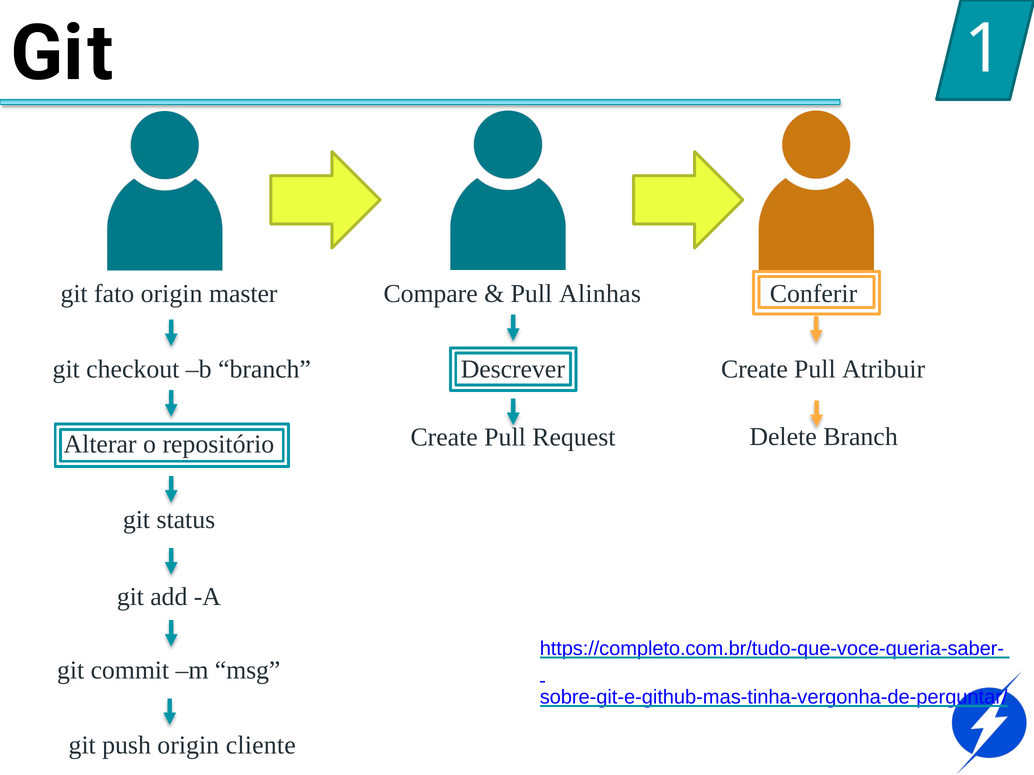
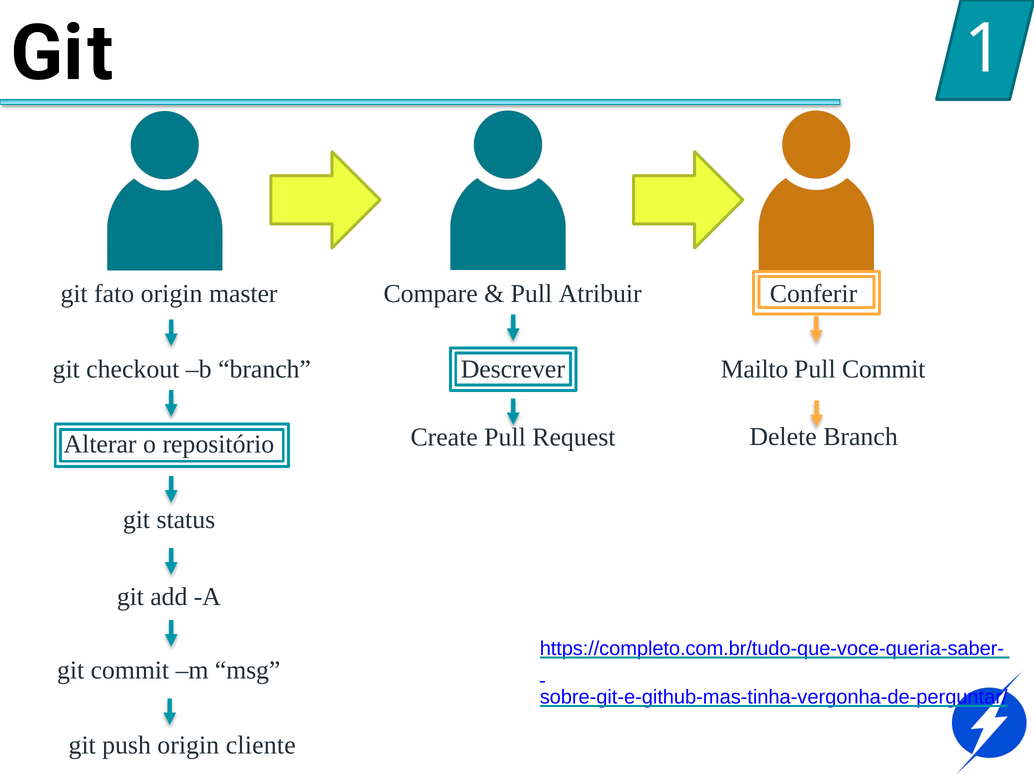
Alinhas: Alinhas -> Atribuir (600, 294)
Create: Create -> Mailto (755, 369)
Atribuir: Atribuir -> Commit (884, 369)
